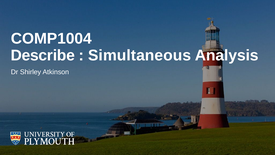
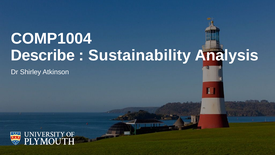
Simultaneous: Simultaneous -> Sustainability (140, 55)
